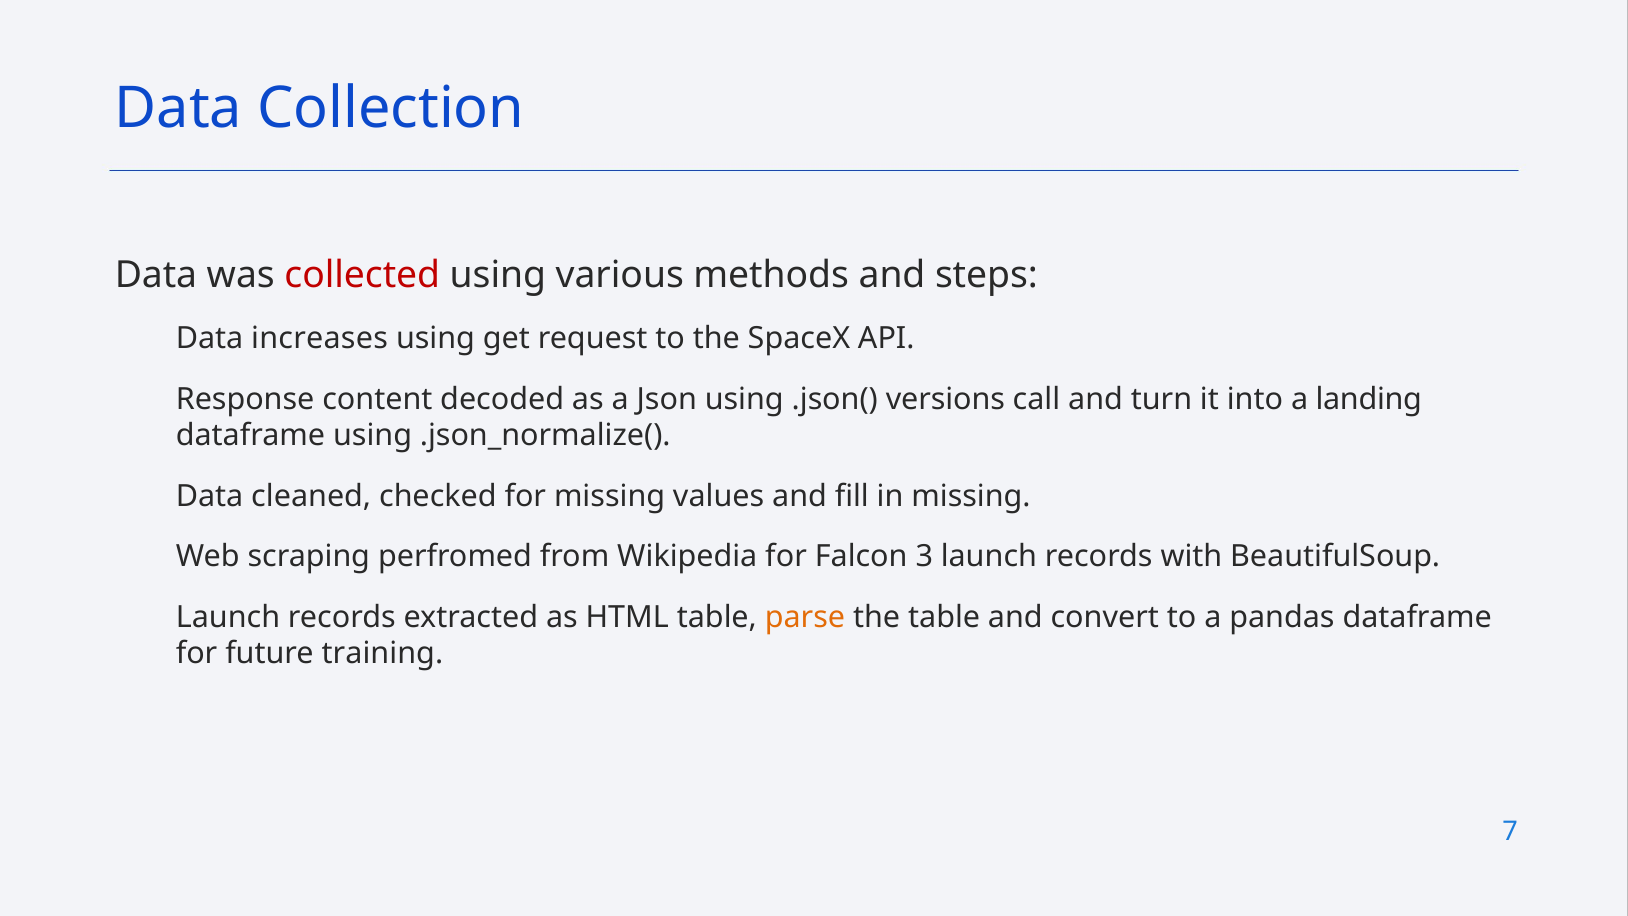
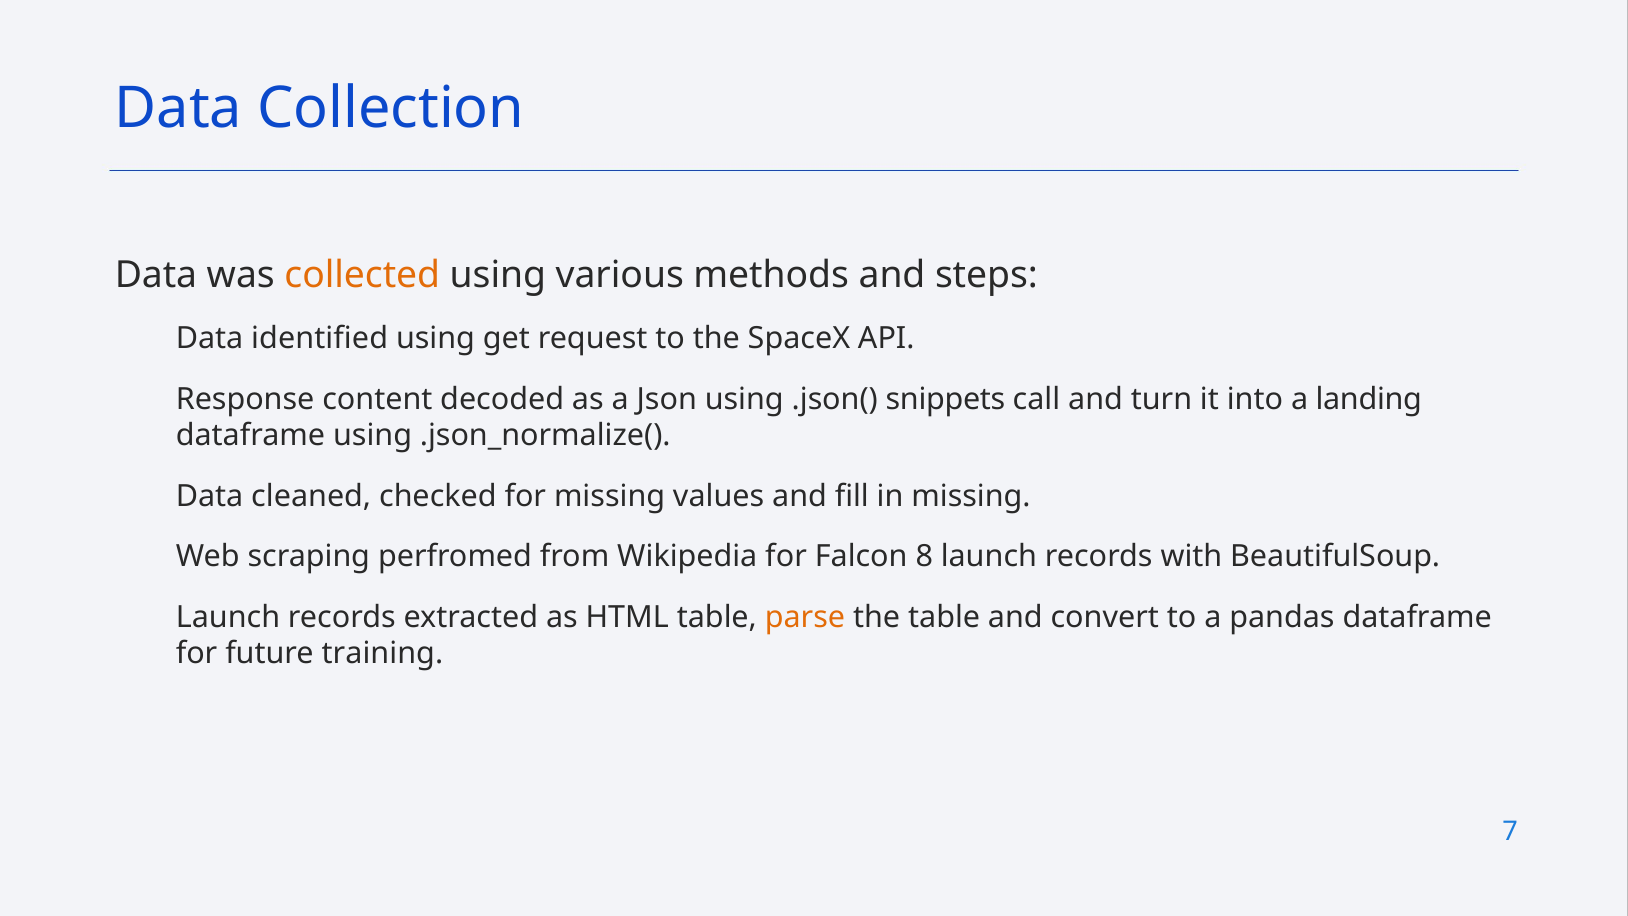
collected colour: red -> orange (362, 275)
increases: increases -> identified (320, 339)
versions: versions -> snippets (945, 399)
3: 3 -> 8 (924, 556)
